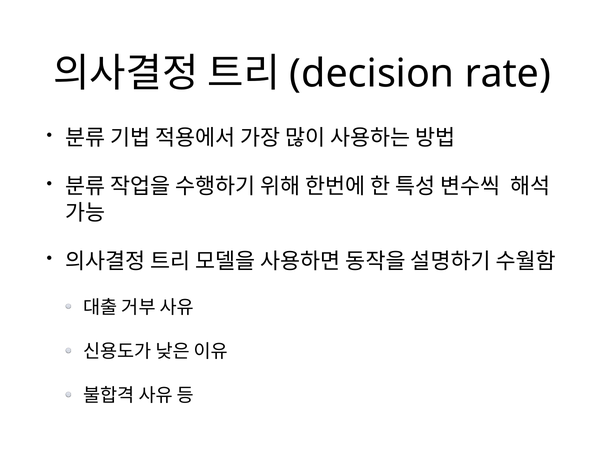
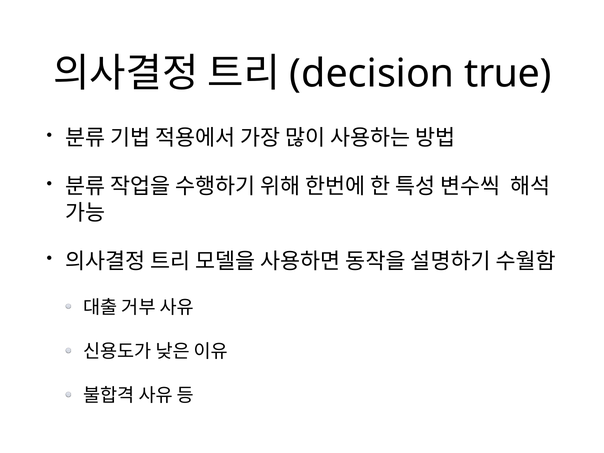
rate: rate -> true (508, 74)
